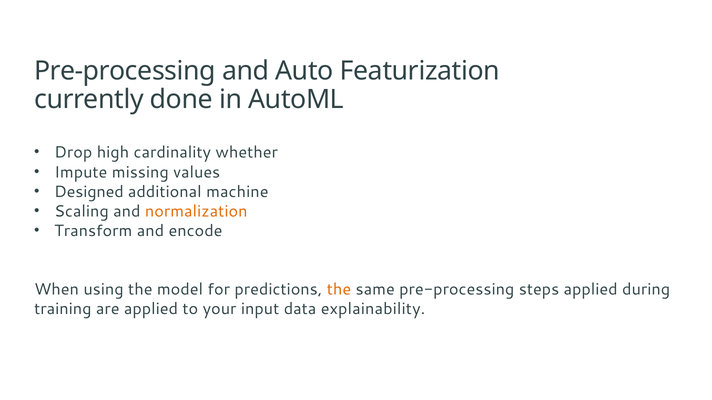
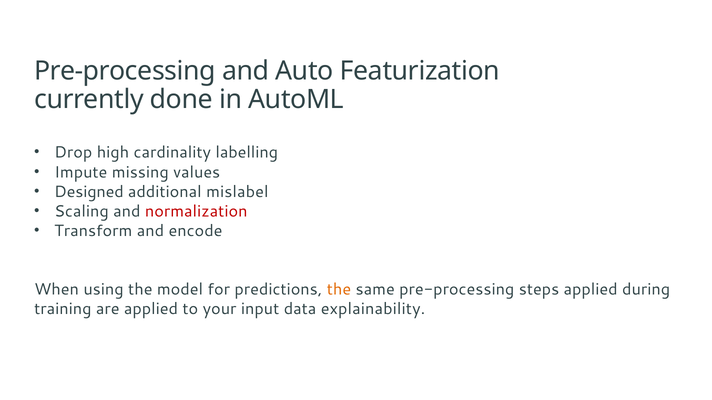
whether: whether -> labelling (247, 153)
machine: machine -> mislabel (237, 192)
normalization colour: orange -> red (196, 211)
